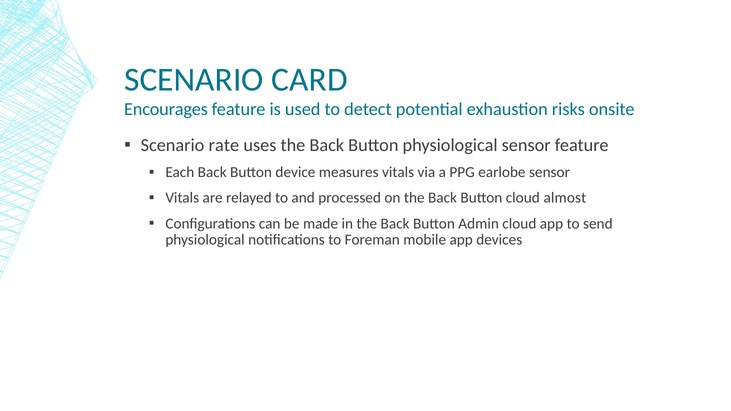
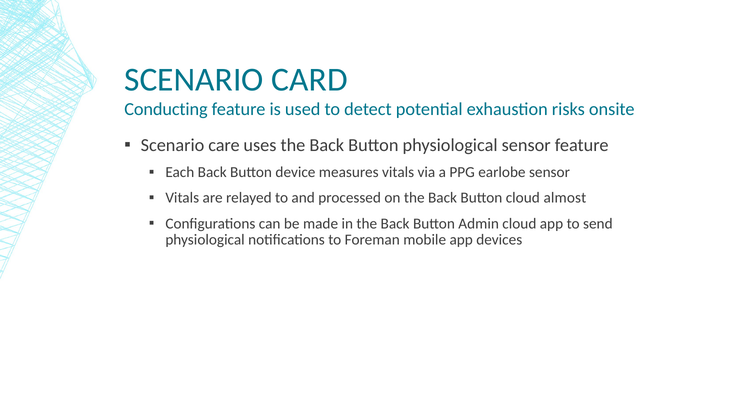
Encourages: Encourages -> Conducting (166, 109)
rate: rate -> care (224, 145)
